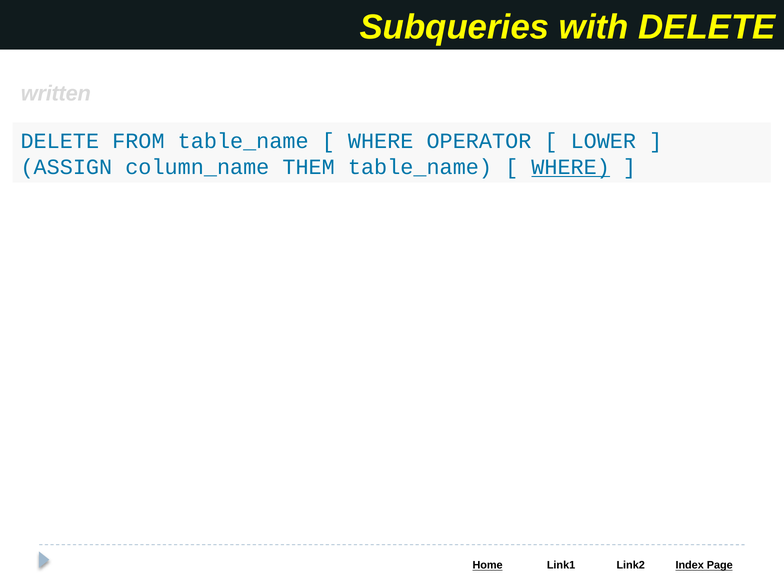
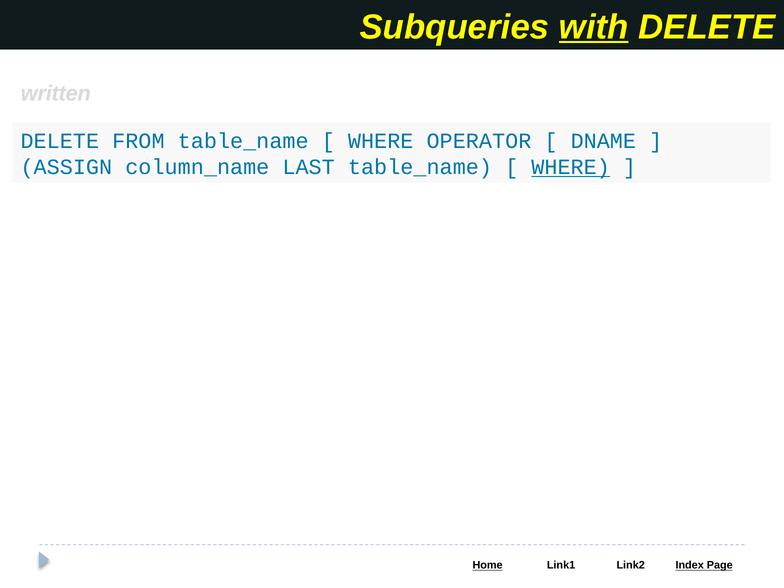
with underline: none -> present (594, 27)
LOWER: LOWER -> DNAME (603, 141)
THEM: THEM -> LAST (309, 167)
